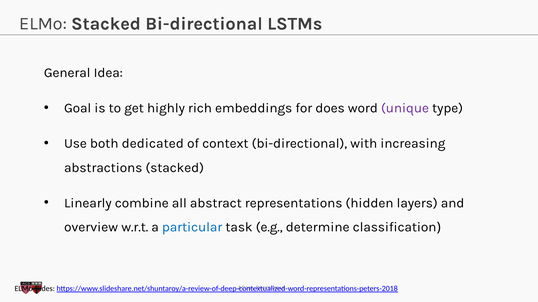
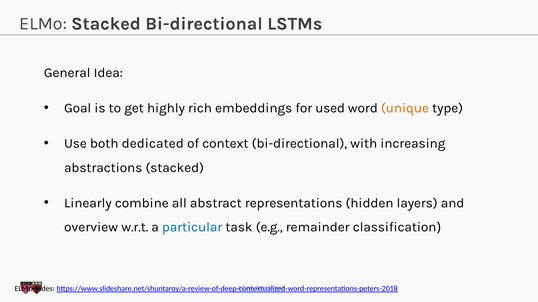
does: does -> used (330, 108)
unique colour: purple -> orange (405, 108)
determine: determine -> remainder (318, 228)
